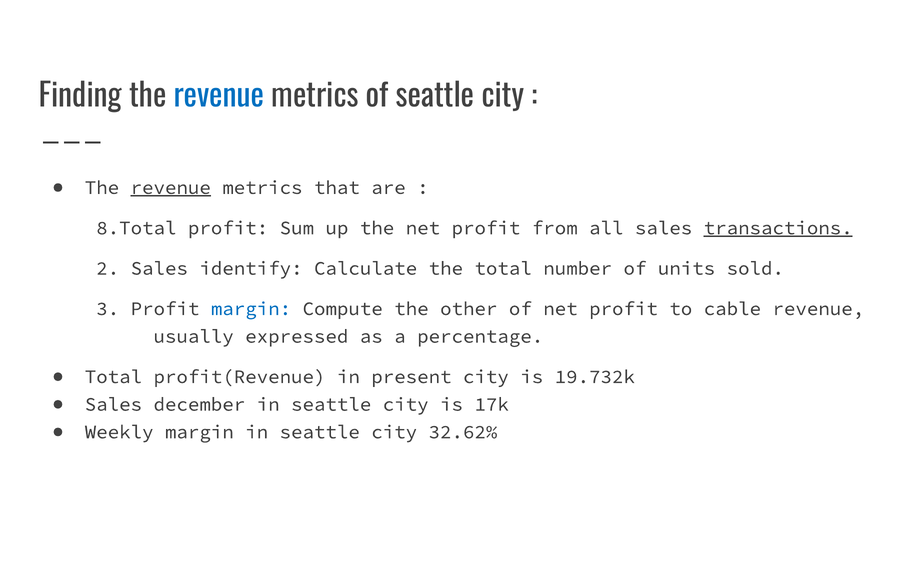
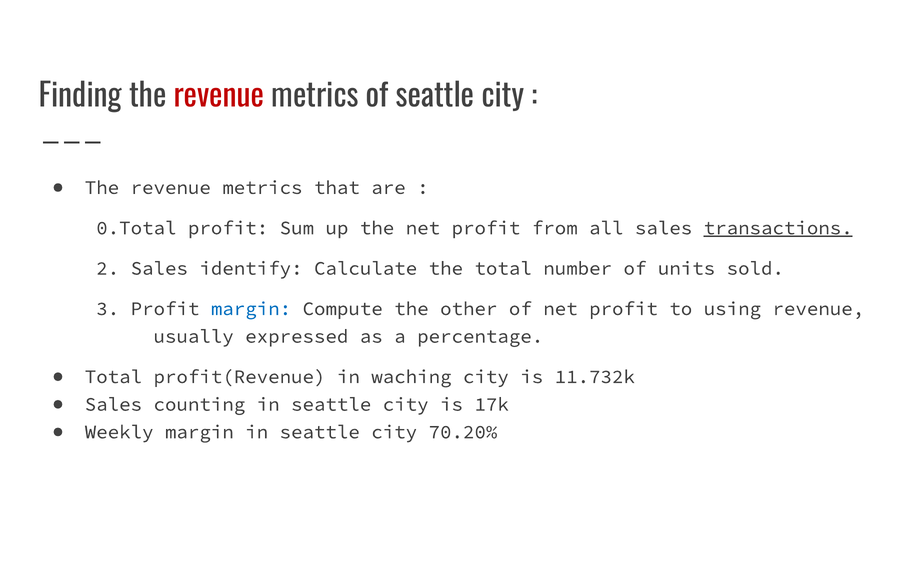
revenue colour: blue -> red (219, 96)
revenue underline: present -> none (171, 187)
8.Total: 8.Total -> 0.Total (136, 228)
cable: cable -> using (732, 309)
present: present -> waching (411, 377)
19.732k: 19.732k -> 11.732k (595, 377)
december: december -> counting (199, 404)
32.62%: 32.62% -> 70.20% (463, 432)
